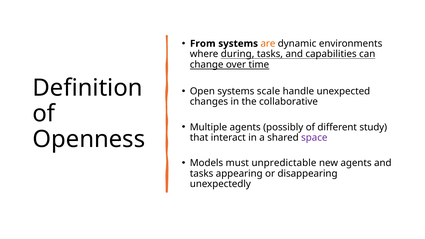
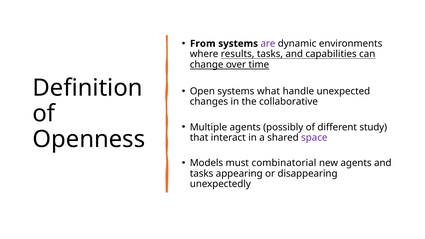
are colour: orange -> purple (268, 44)
during: during -> results (238, 54)
scale: scale -> what (268, 91)
unpredictable: unpredictable -> combinatorial (284, 163)
